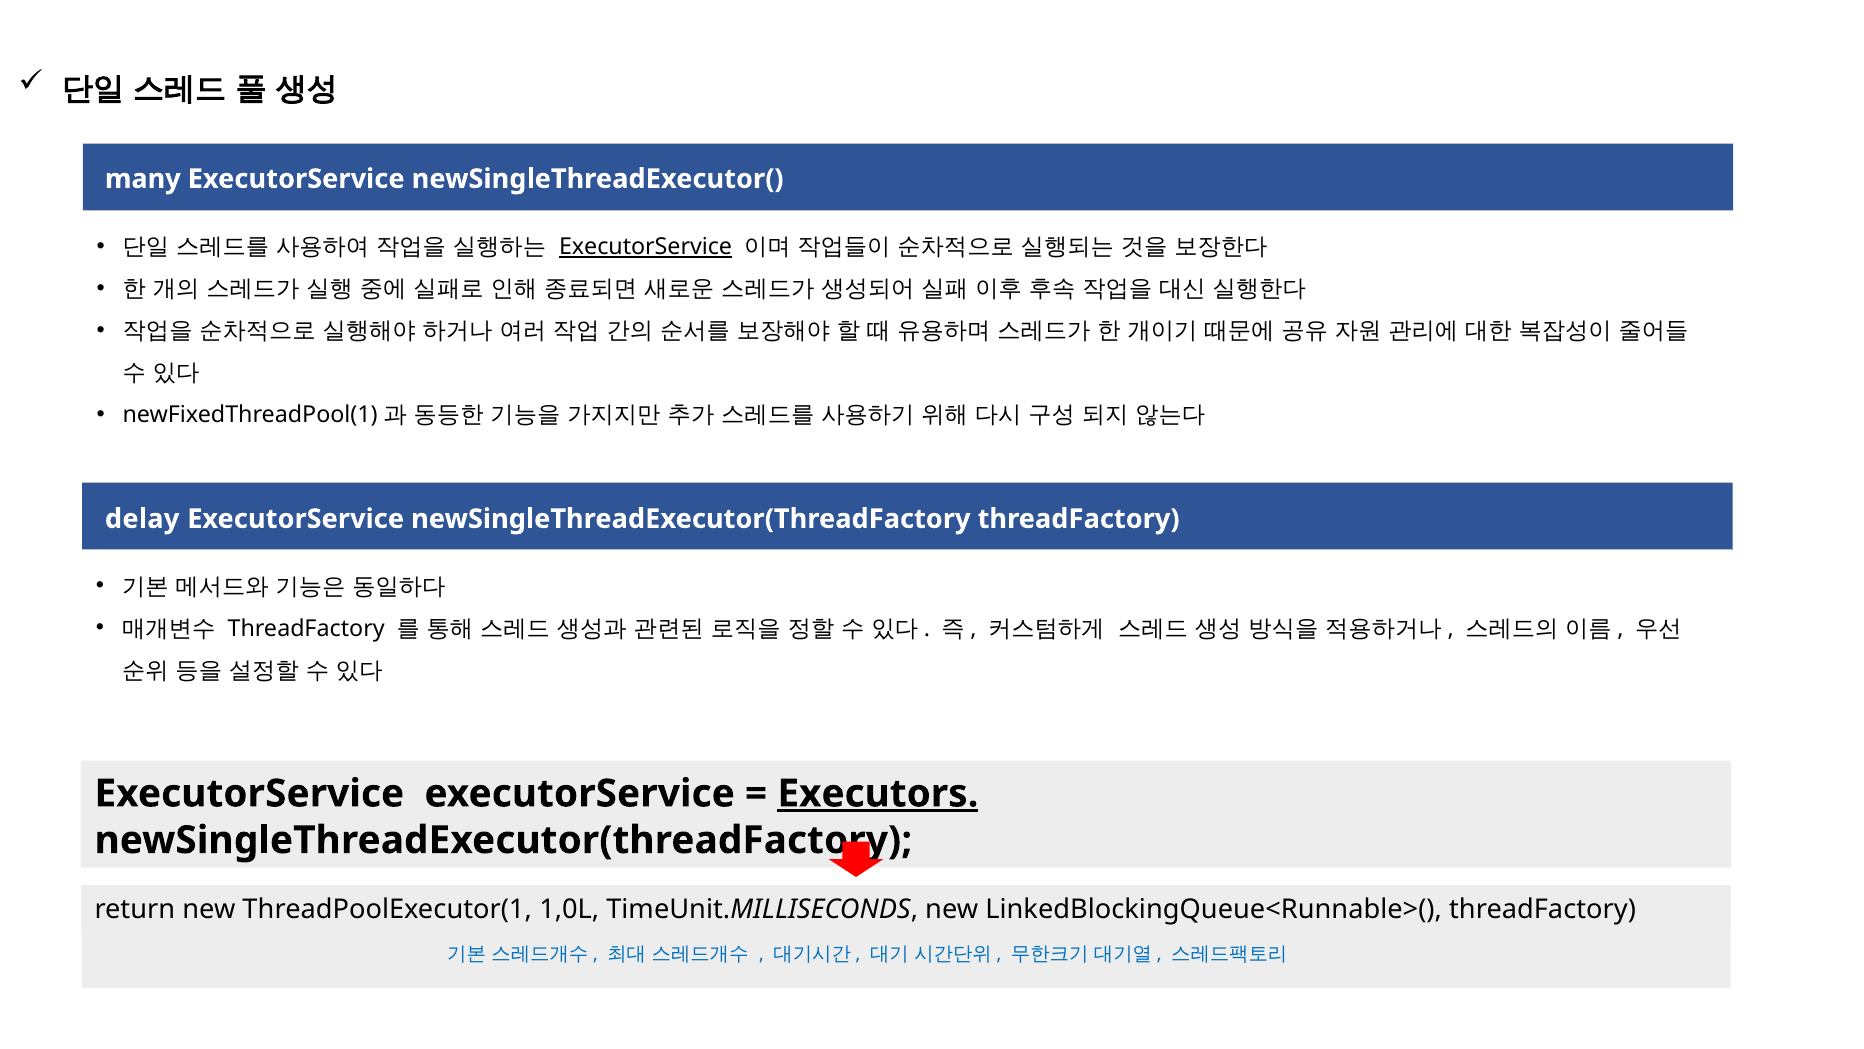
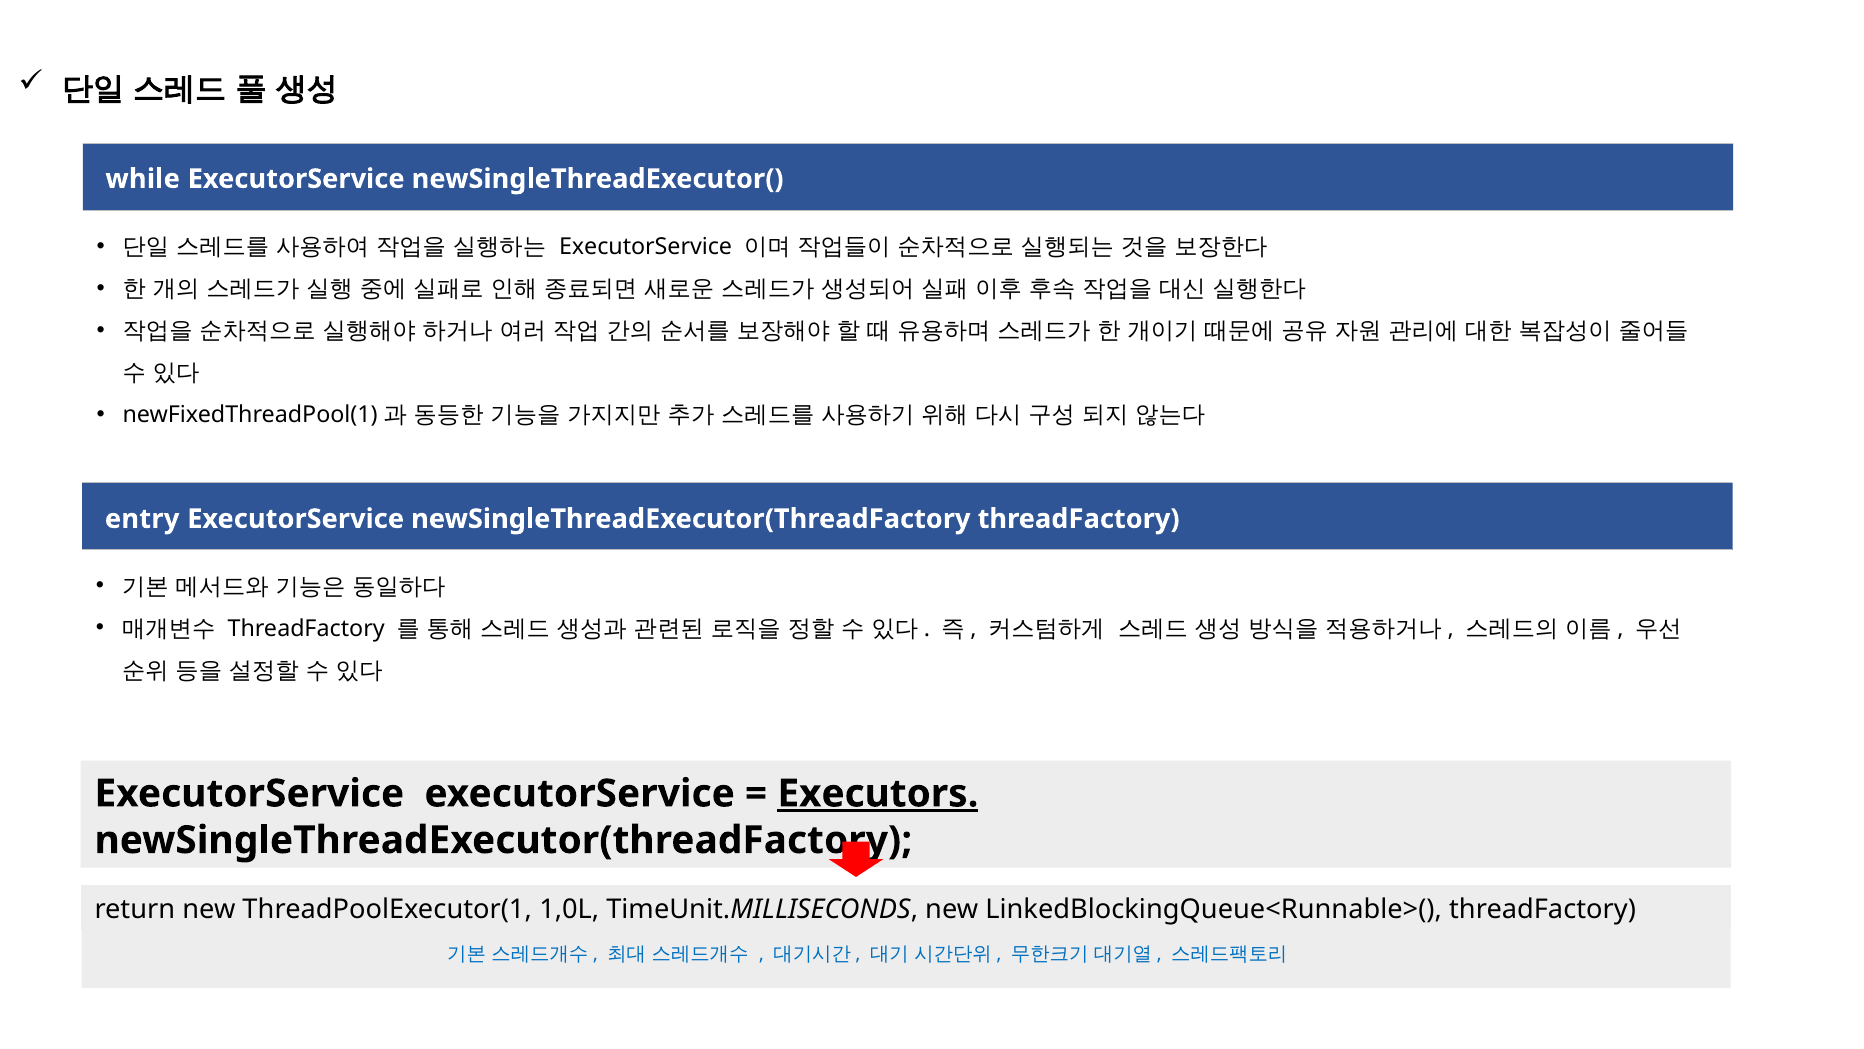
many: many -> while (143, 179)
ExecutorService underline: present -> none (646, 247)
delay: delay -> entry (142, 519)
